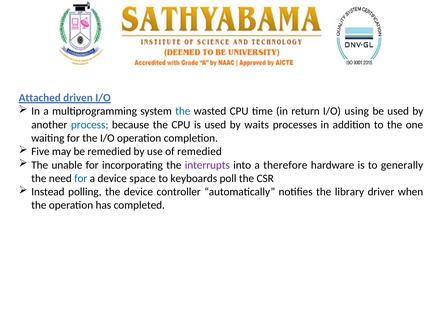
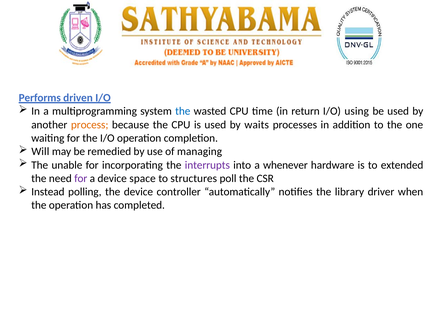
Attached: Attached -> Performs (40, 98)
process colour: blue -> orange (90, 125)
Five: Five -> Will (40, 152)
of remedied: remedied -> managing (200, 152)
therefore: therefore -> whenever (285, 165)
generally: generally -> extended (402, 165)
for colour: blue -> purple (81, 178)
keyboards: keyboards -> structures (194, 178)
